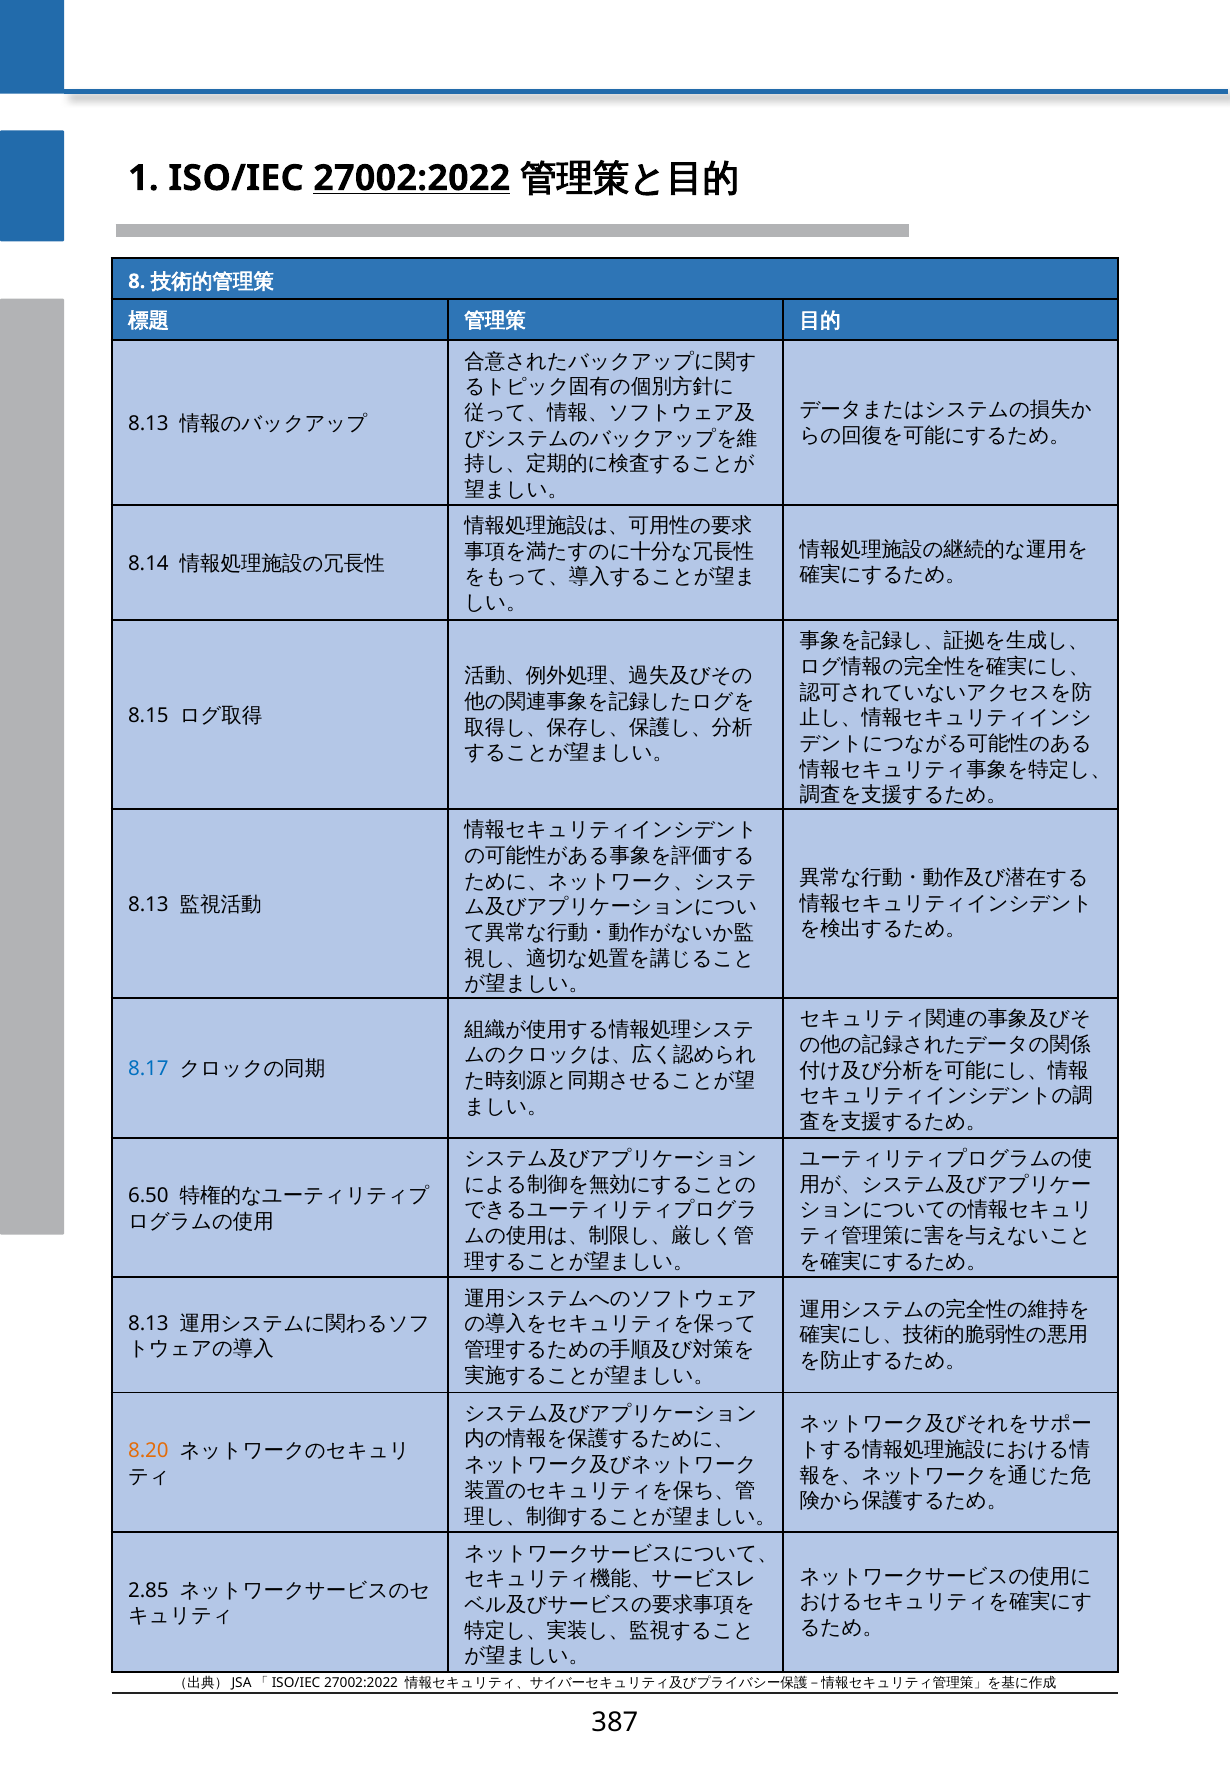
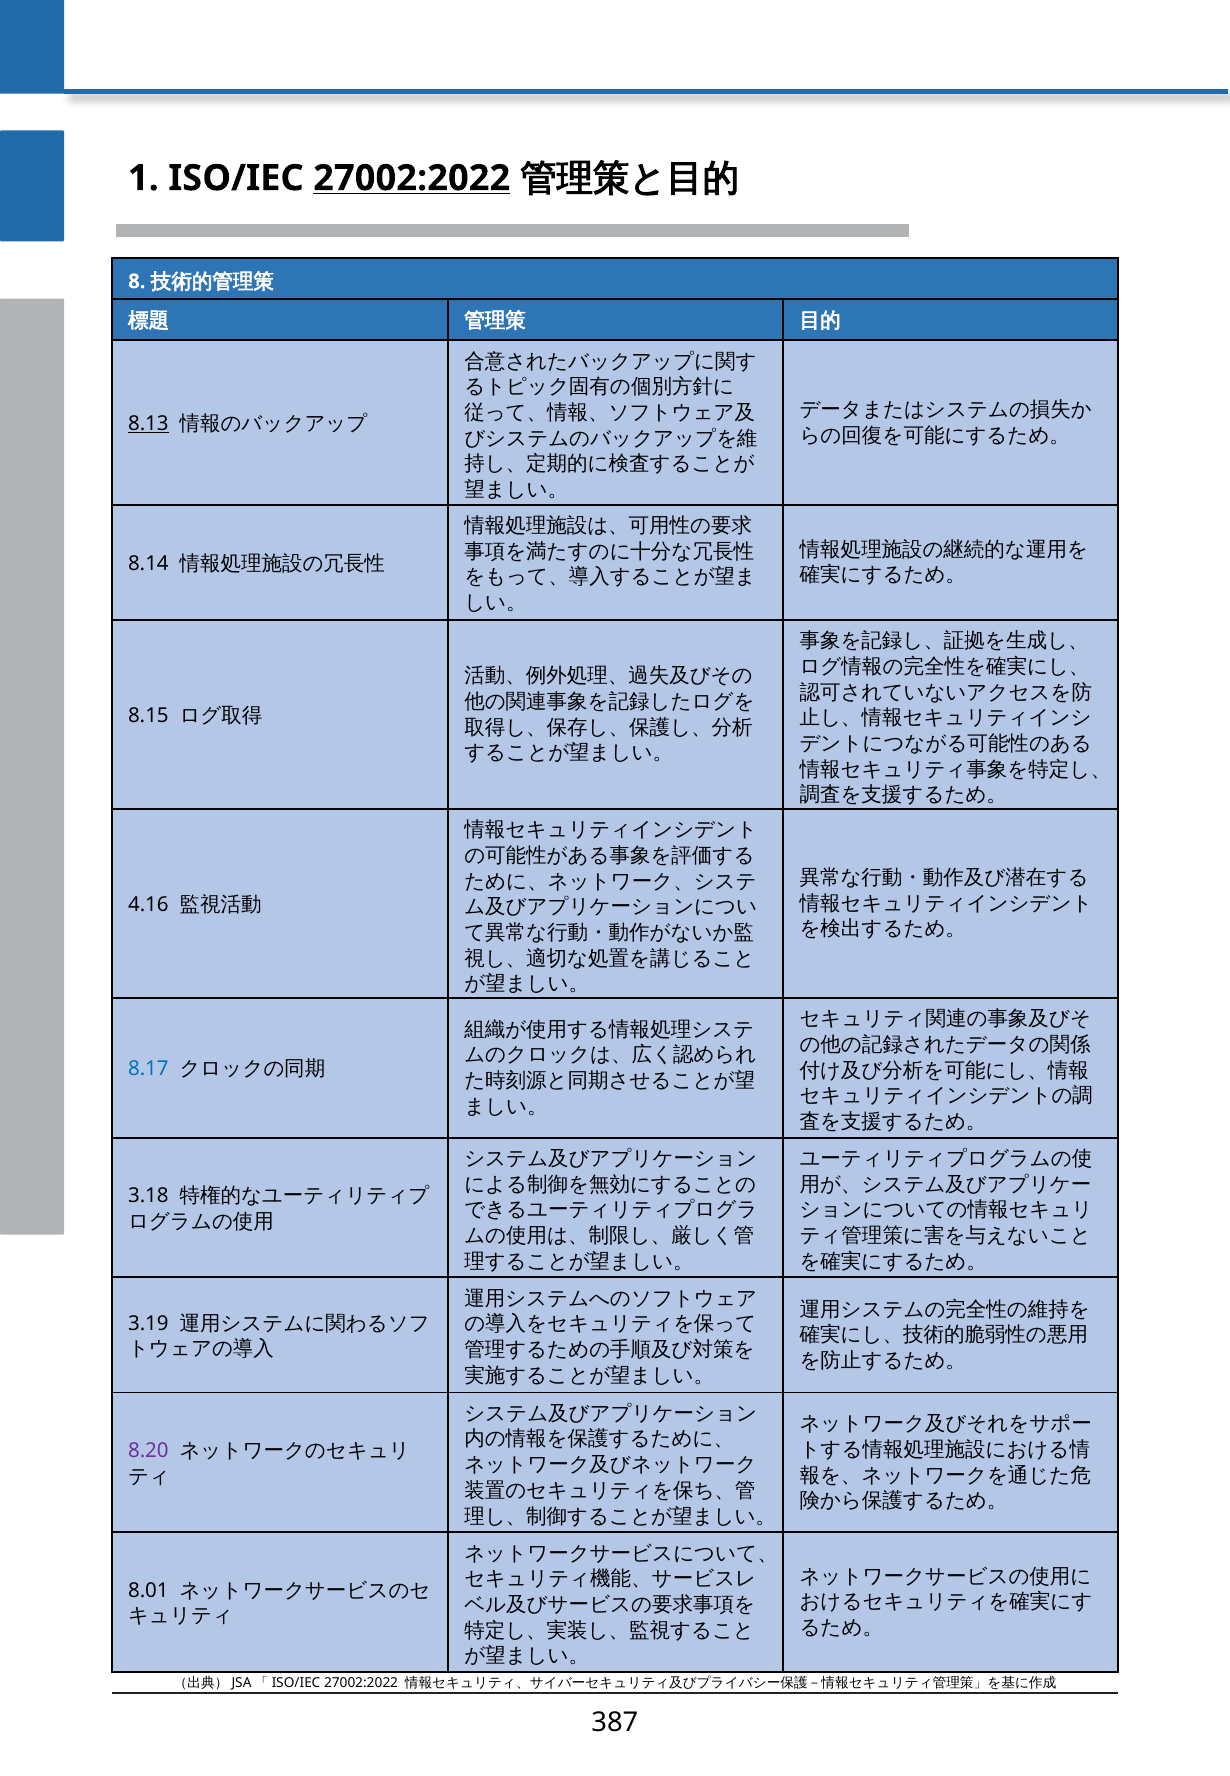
8.13 underline: none -> present (148, 424)
8.13: 8.13 -> 4.16 (148, 905)
6.50: 6.50 -> 3.18 (148, 1196)
8.13: 8.13 -> 3.19 (148, 1324)
8.20 colour: orange -> purple (148, 1451)
2.85: 2.85 -> 8.01 (148, 1591)
